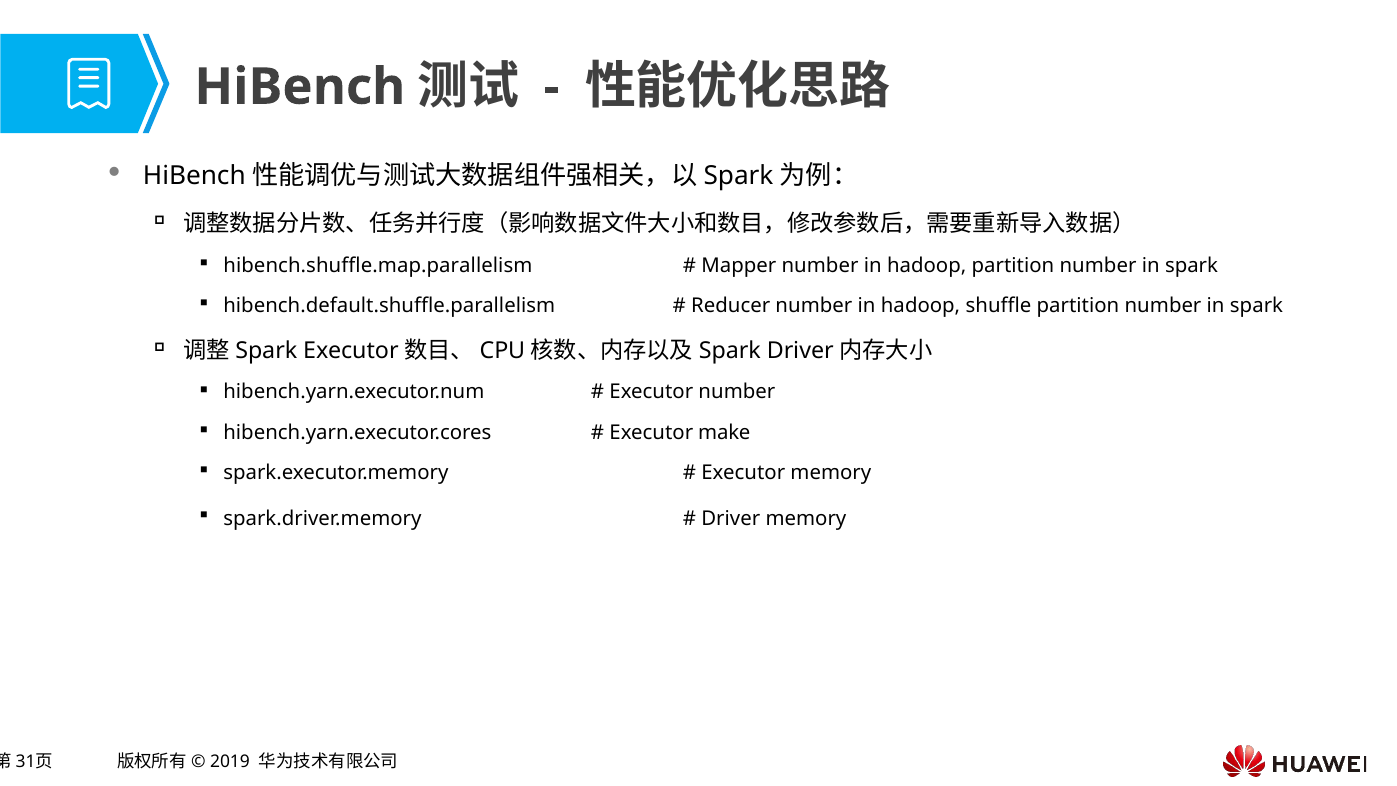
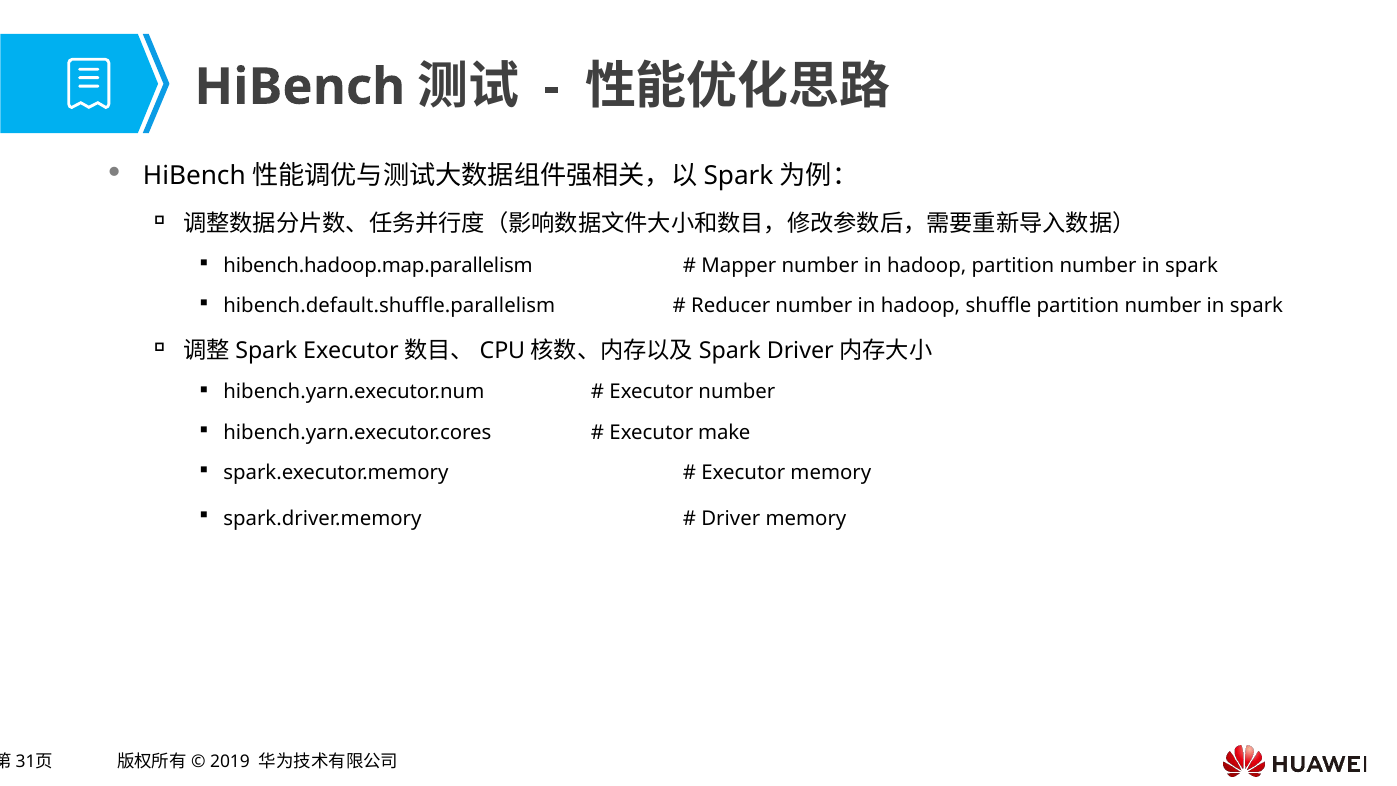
hibench.shuffle.map.parallelism: hibench.shuffle.map.parallelism -> hibench.hadoop.map.parallelism (378, 265)
